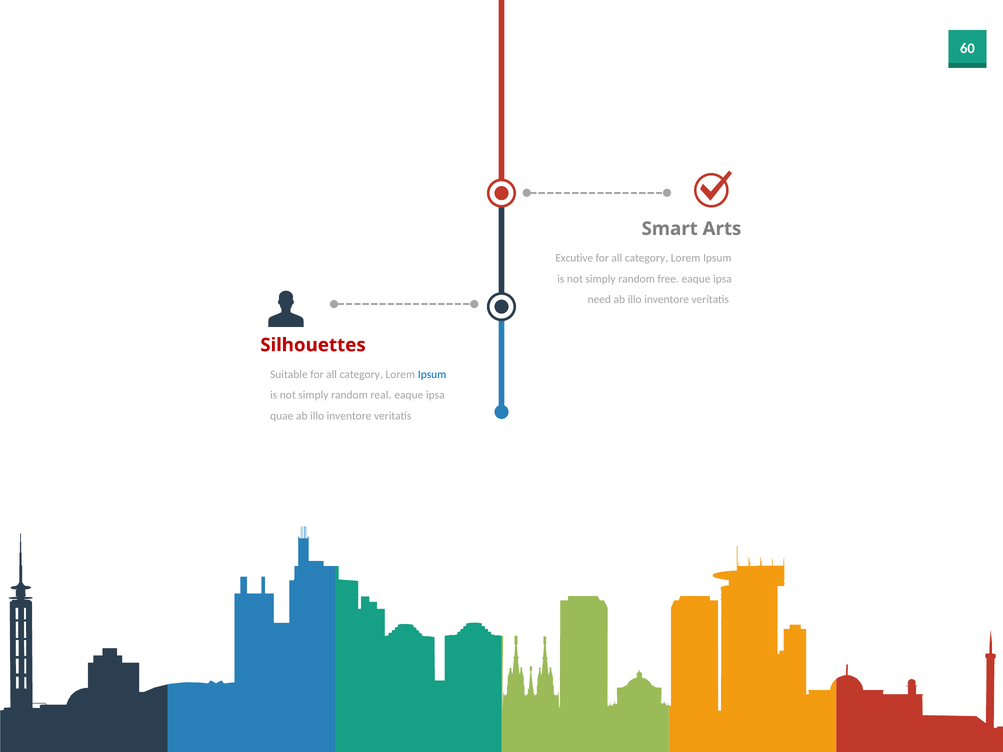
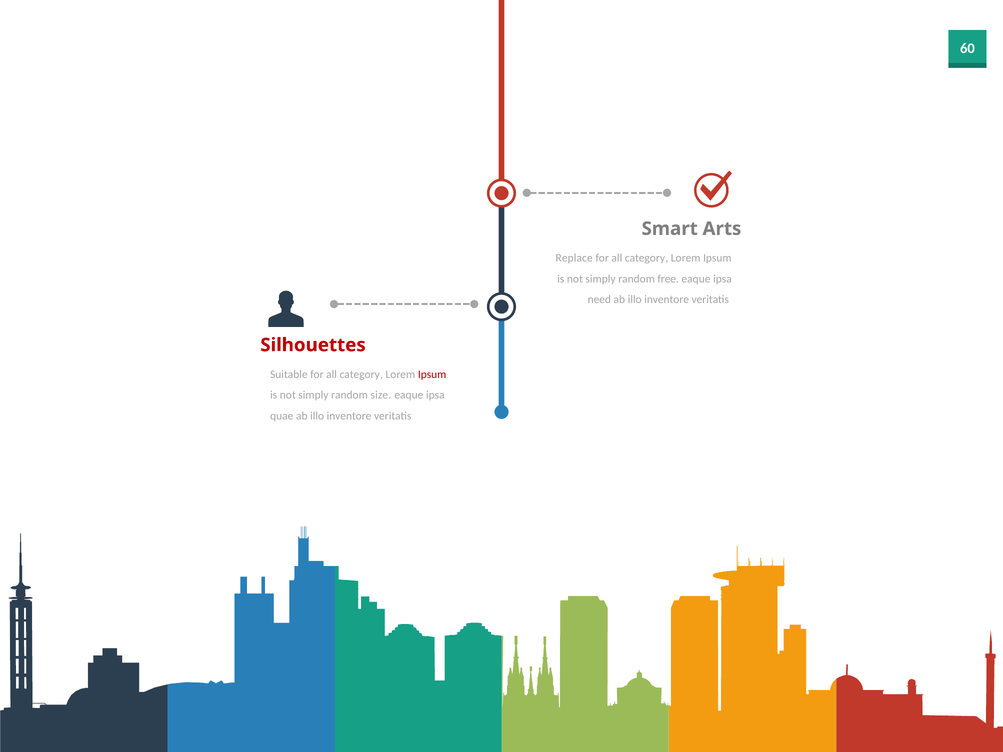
Excutive: Excutive -> Replace (574, 258)
Ipsum colour: blue -> red (432, 375)
real: real -> size (381, 395)
